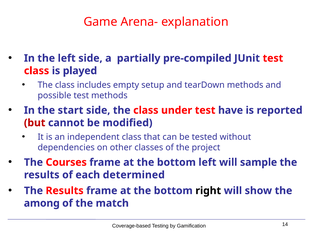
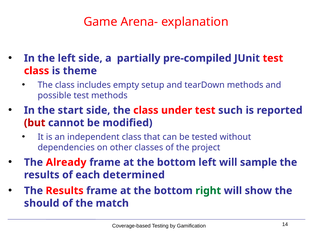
played: played -> theme (80, 71)
have: have -> such (230, 110)
Courses: Courses -> Already (66, 162)
right colour: black -> green (208, 190)
among: among -> should (42, 203)
